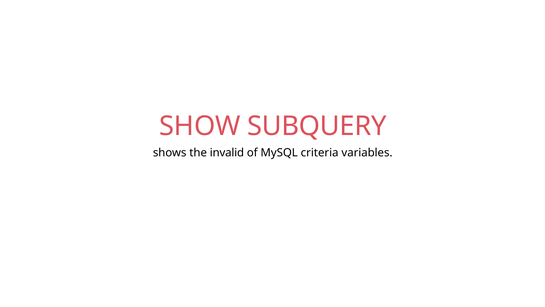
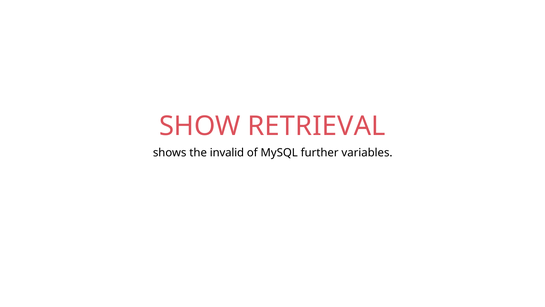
SUBQUERY: SUBQUERY -> RETRIEVAL (317, 126)
criteria: criteria -> further (320, 153)
